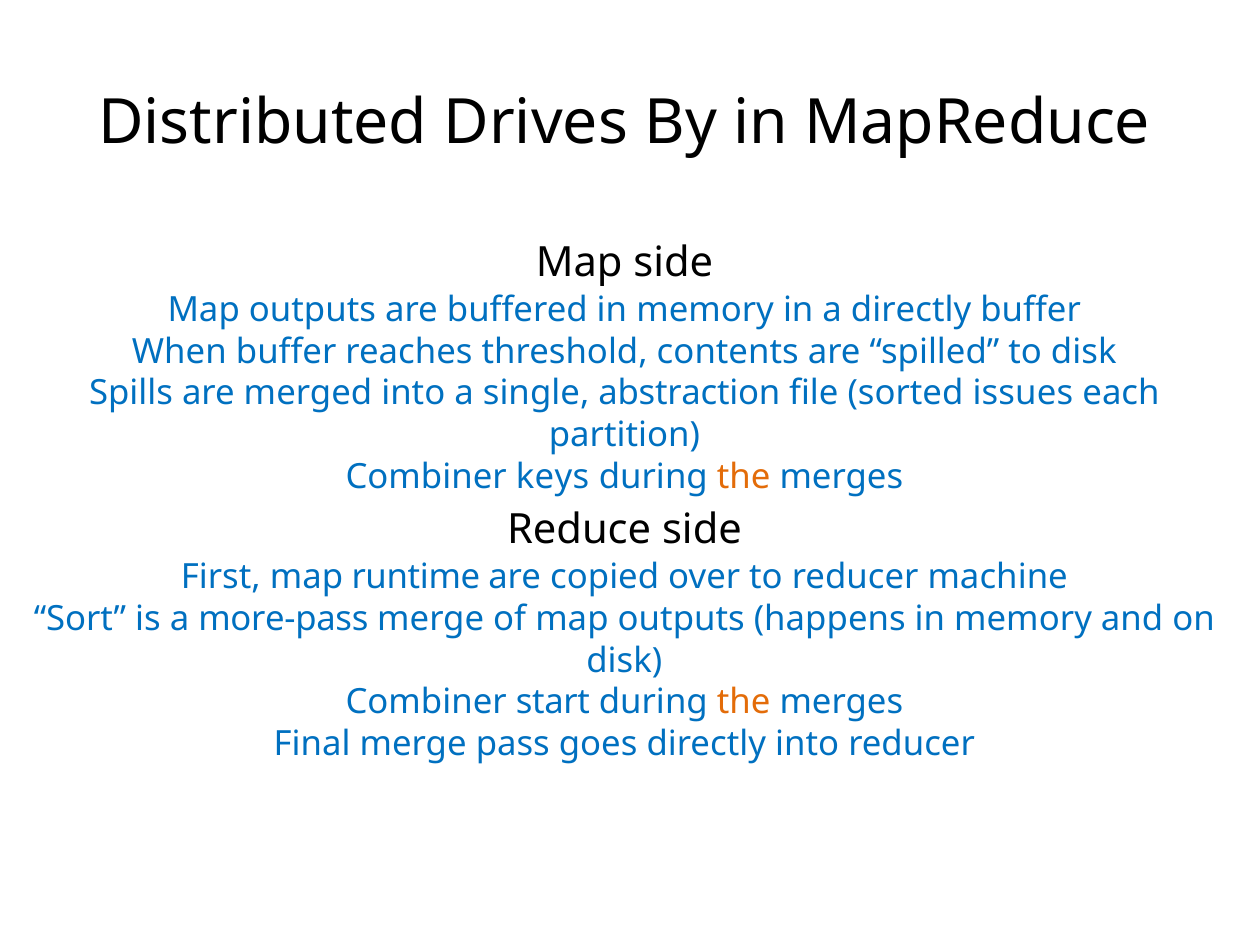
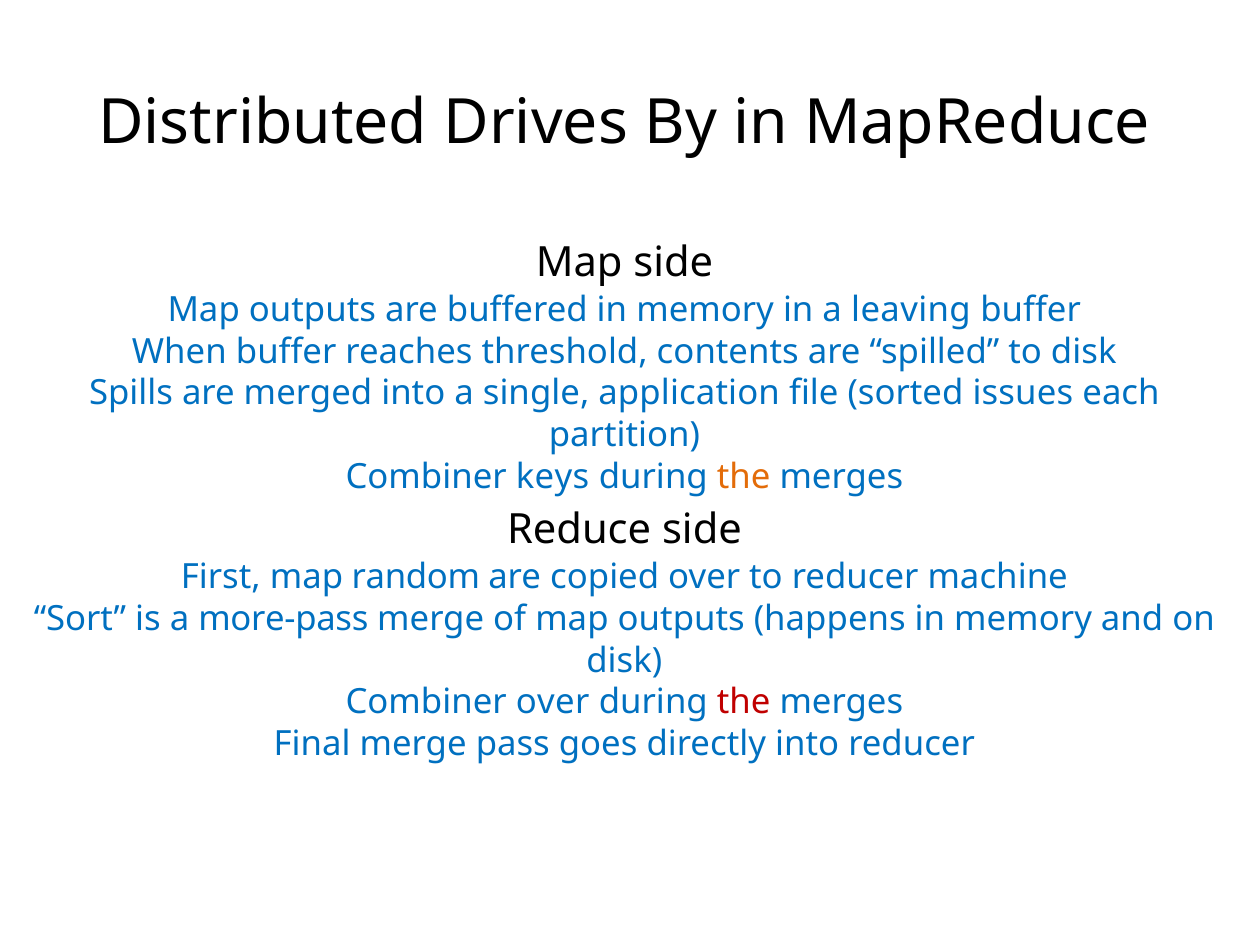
a directly: directly -> leaving (911, 310)
abstraction: abstraction -> application (689, 393)
runtime: runtime -> random (416, 577)
Combiner start: start -> over (553, 702)
the colour: orange -> red (744, 702)
